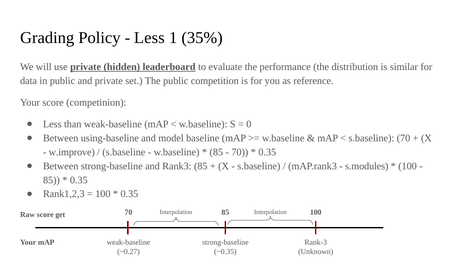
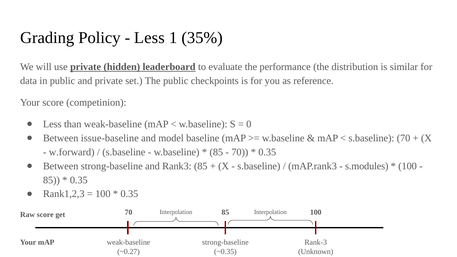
competition: competition -> checkpoints (215, 81)
using-baseline: using-baseline -> issue-baseline (110, 138)
w.improve: w.improve -> w.forward (72, 152)
